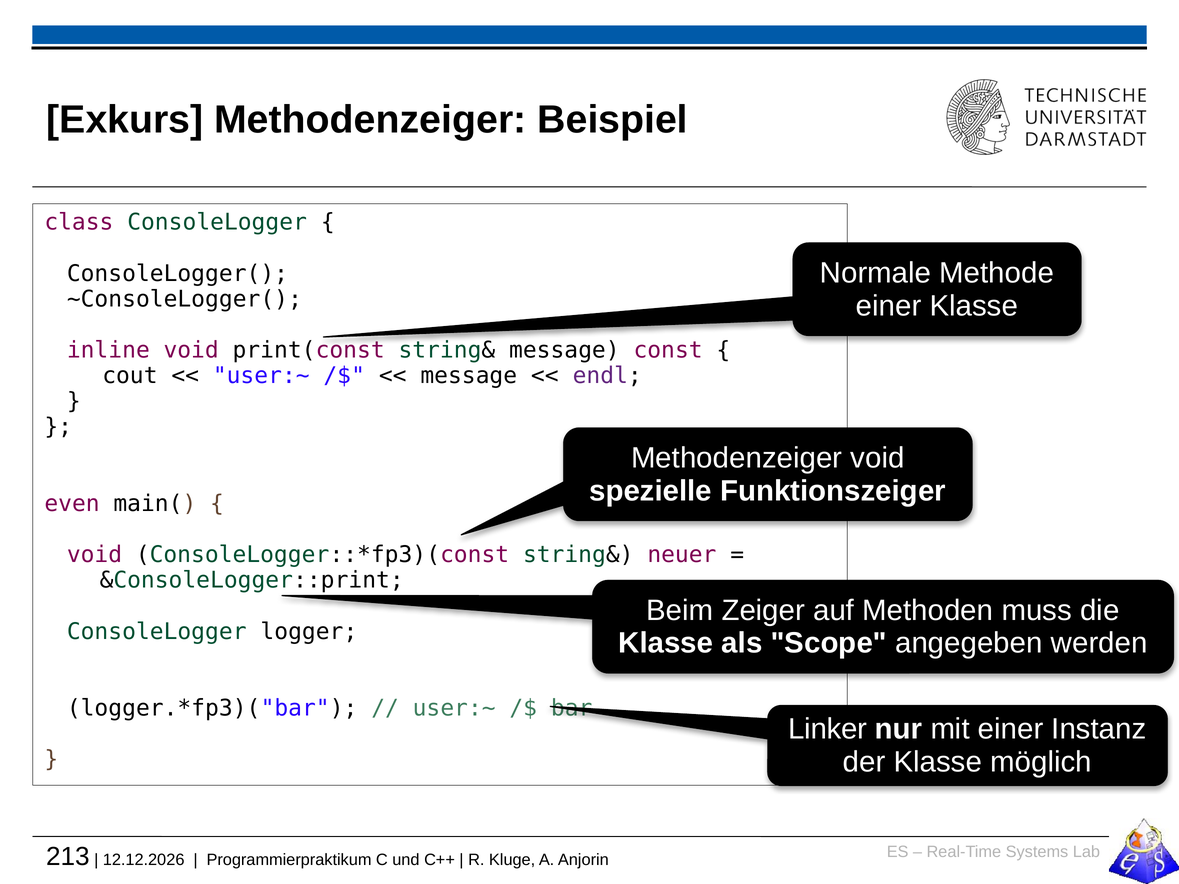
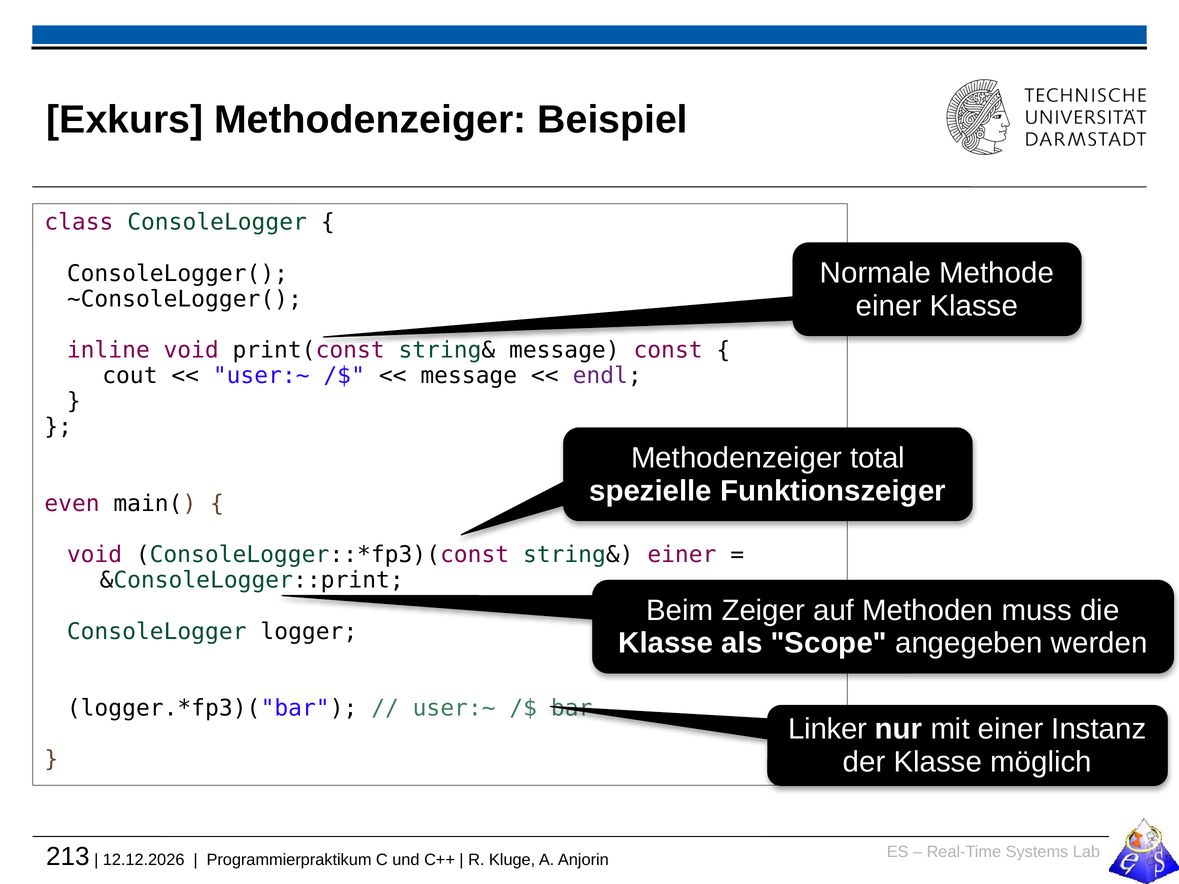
Methodenzeiger void: void -> total (878, 458)
string& neuer: neuer -> einer (682, 555)
